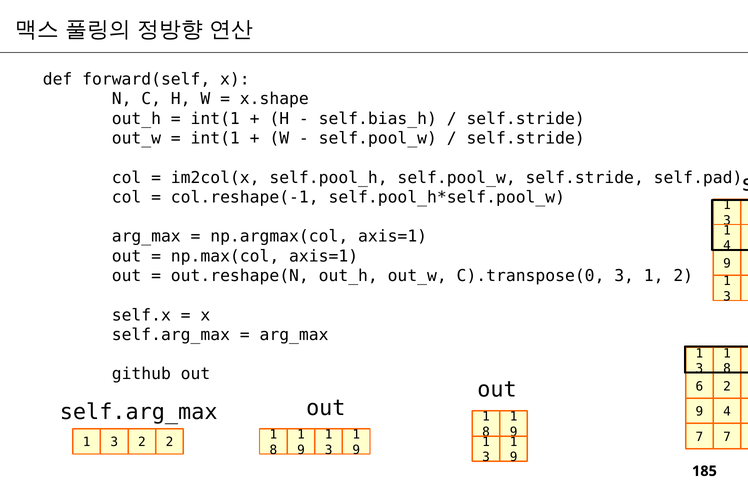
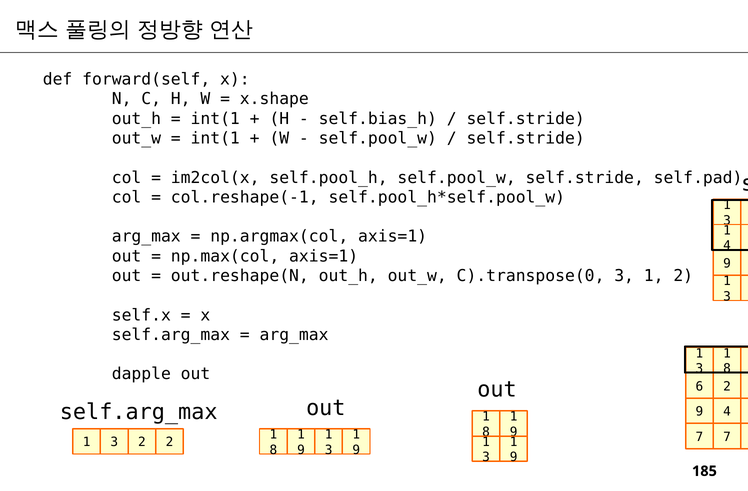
github: github -> dapple (141, 374)
